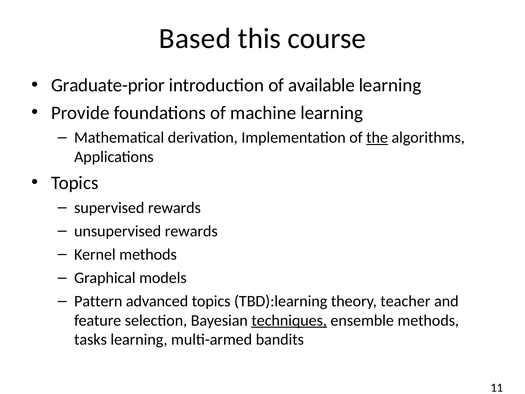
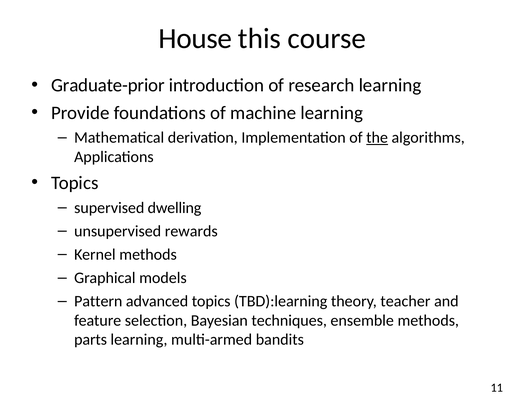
Based: Based -> House (195, 38)
available: available -> research (321, 85)
supervised rewards: rewards -> dwelling (175, 208)
techniques underline: present -> none (289, 320)
tasks: tasks -> parts (91, 339)
